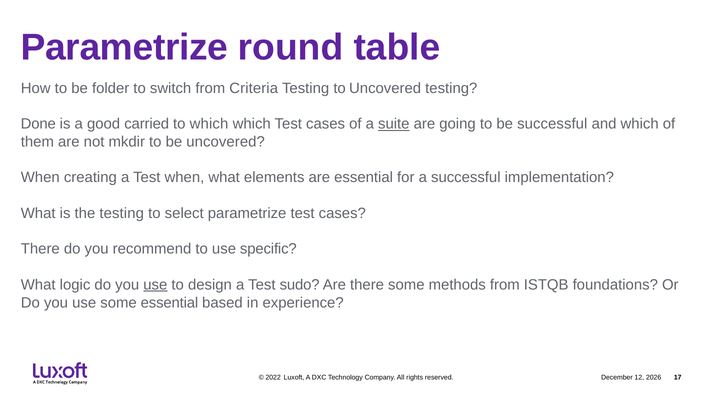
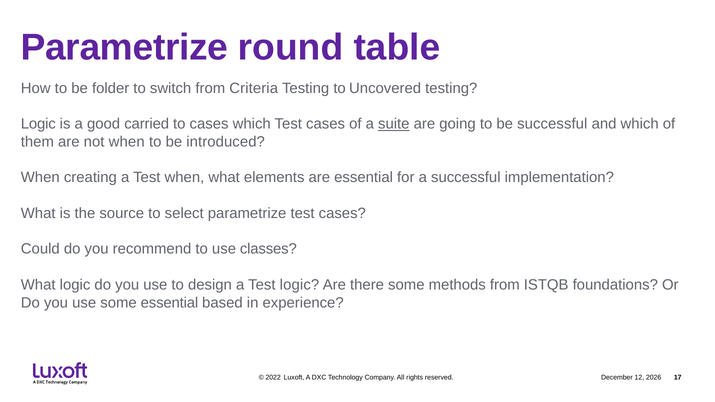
Done: Done -> Logic (38, 124)
to which: which -> cases (209, 124)
not mkdir: mkdir -> when (127, 142)
be uncovered: uncovered -> introduced (226, 142)
the testing: testing -> source (122, 213)
There: There -> Could (40, 249)
specific: specific -> classes (268, 249)
use underline: present -> none (155, 285)
Test sudo: sudo -> logic (299, 285)
